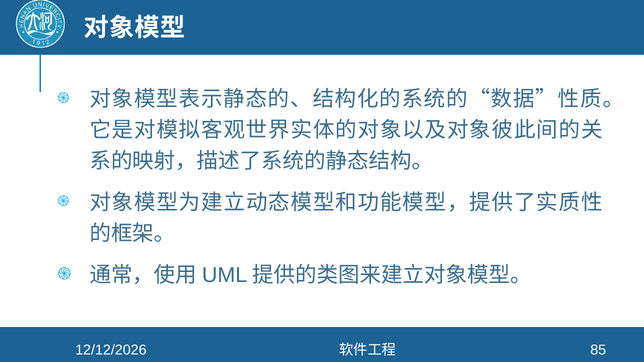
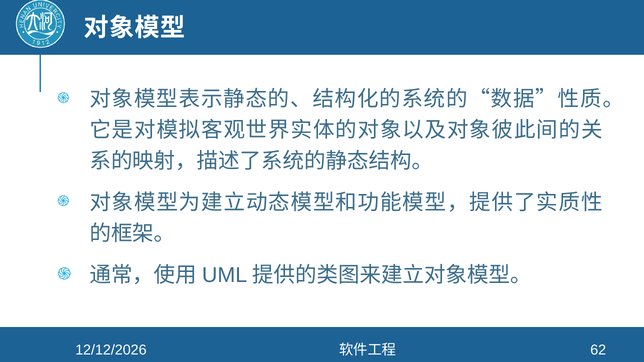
85: 85 -> 62 (598, 350)
